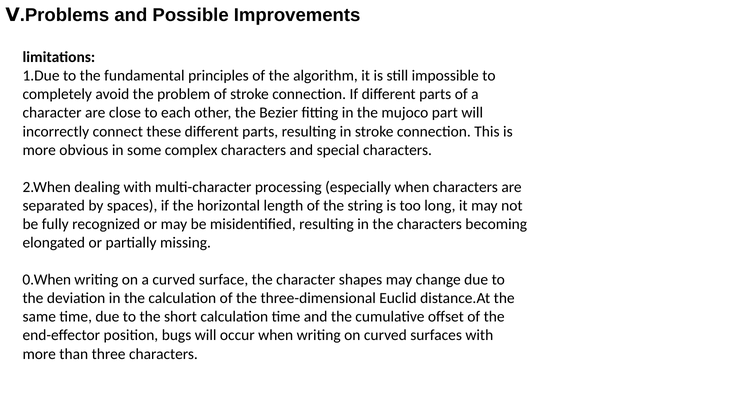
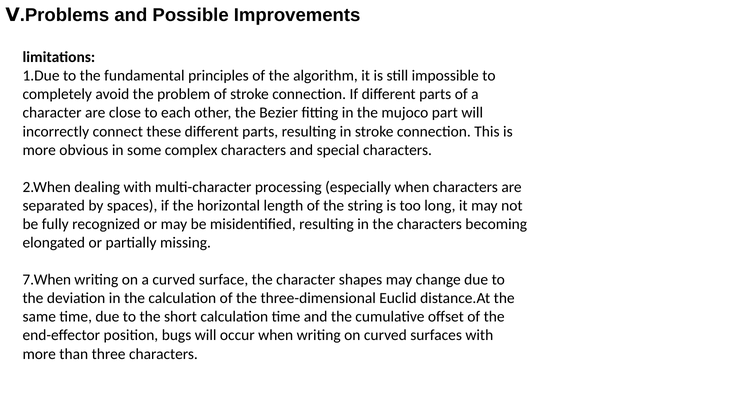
0.When: 0.When -> 7.When (47, 280)
